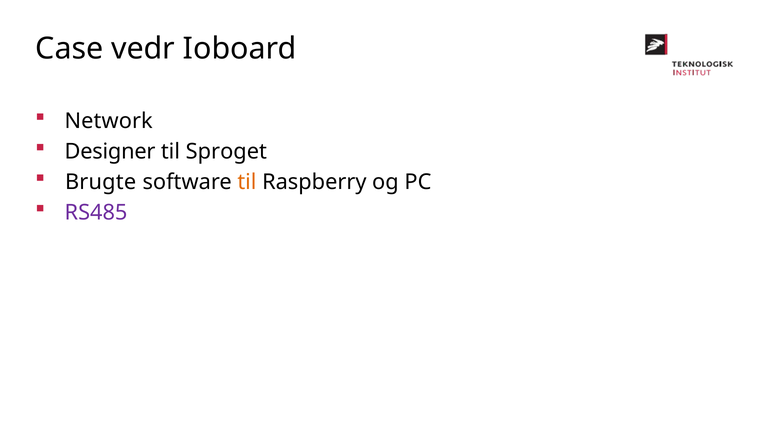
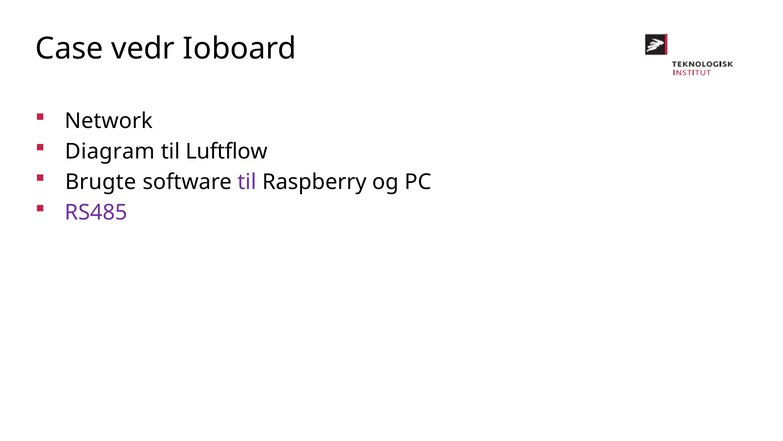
Designer: Designer -> Diagram (110, 152)
Sproget: Sproget -> Luftflow (226, 152)
til colour: orange -> purple (247, 182)
